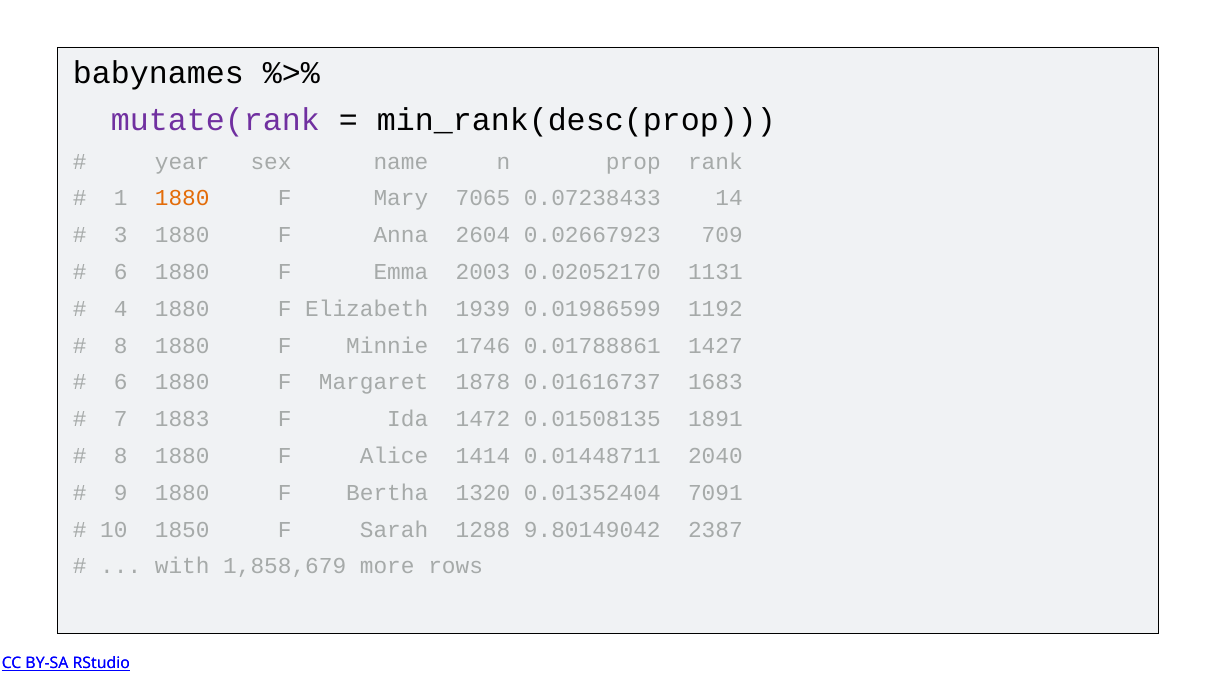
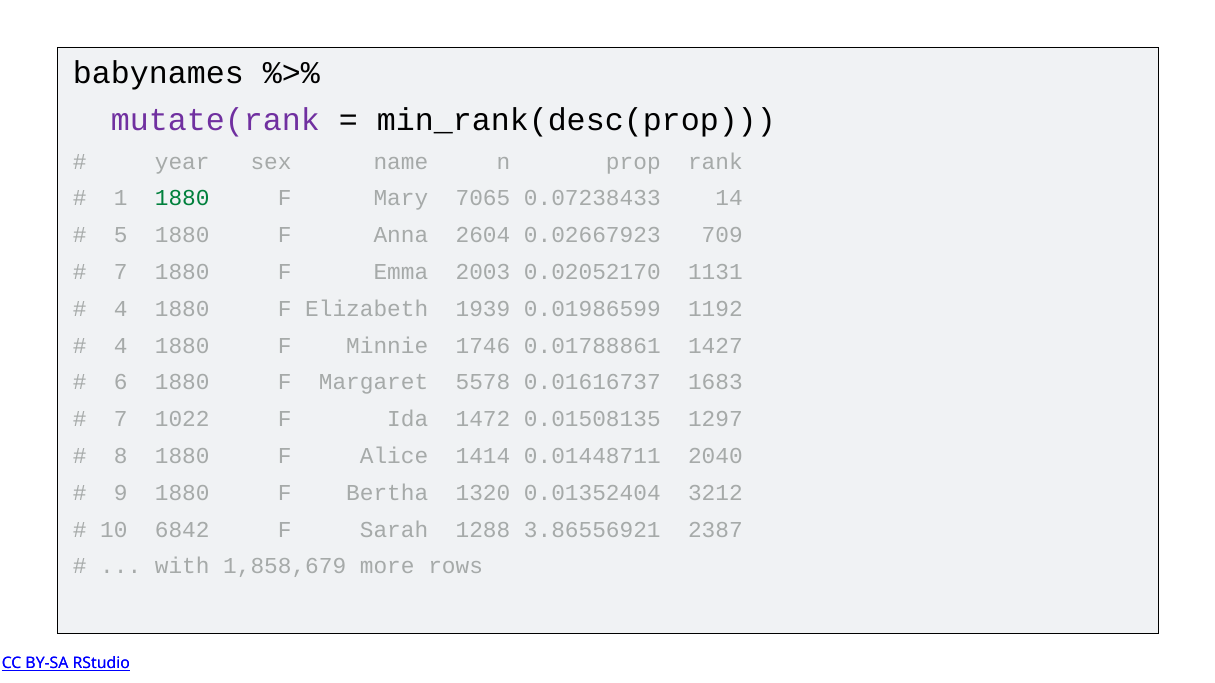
1880 colour: orange -> green (182, 199)
3: 3 -> 5 (121, 235)
6: 6 -> 7 (121, 272)
8: 8 -> 4 (121, 346)
1878: 1878 -> 5578 (483, 383)
1883: 1883 -> 1022 (182, 419)
1891: 1891 -> 1297 (715, 419)
7091: 7091 -> 3212 (715, 493)
1850: 1850 -> 6842 (182, 530)
9.80149042: 9.80149042 -> 3.86556921 (592, 530)
